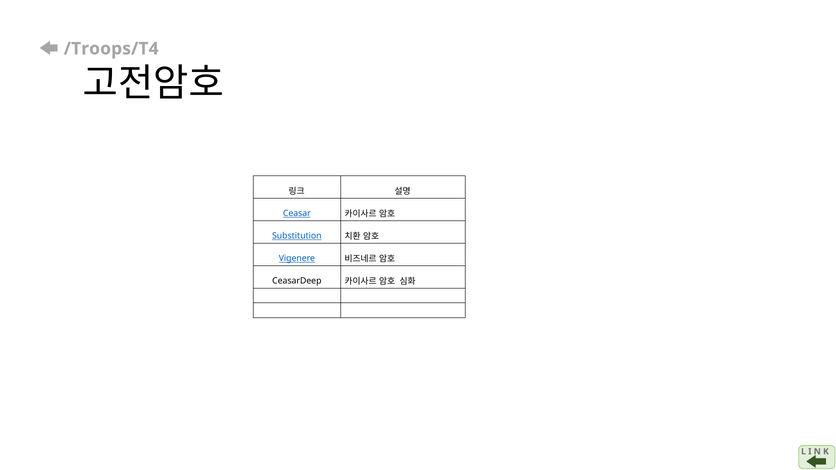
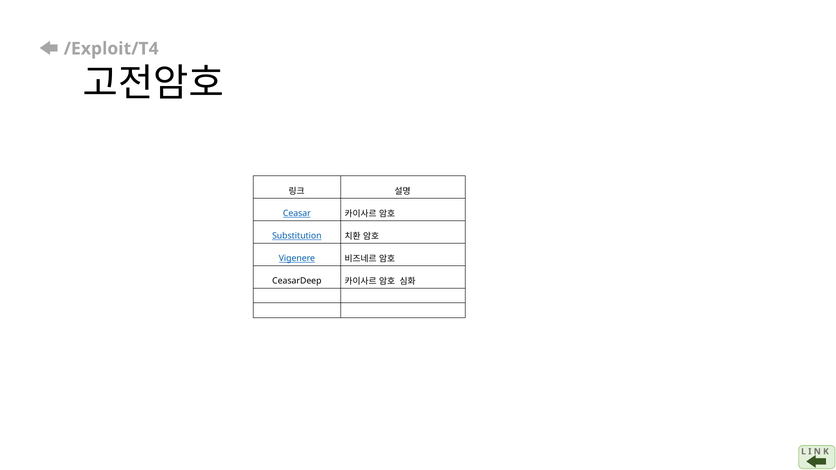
/Troops/T4: /Troops/T4 -> /Exploit/T4 (111, 49)
